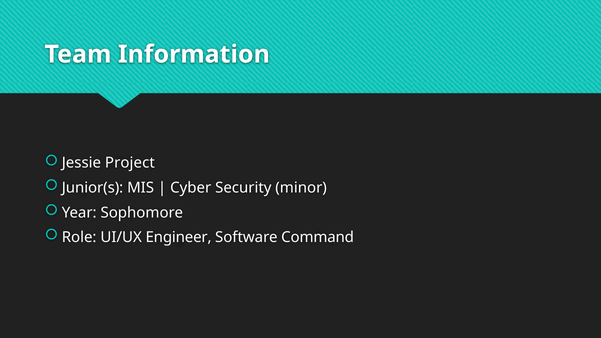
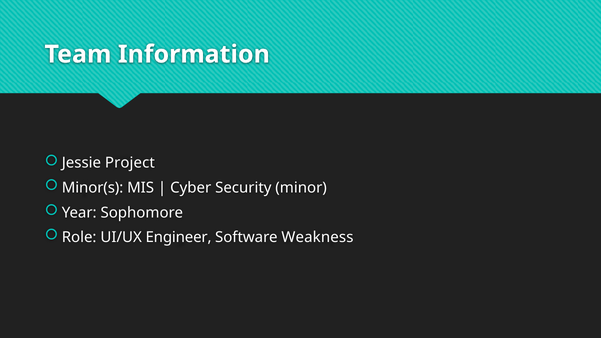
Junior(s: Junior(s -> Minor(s (93, 188)
Command: Command -> Weakness (317, 237)
